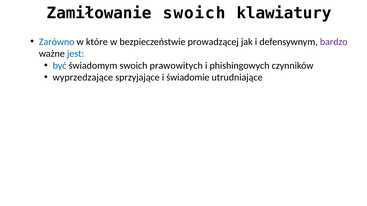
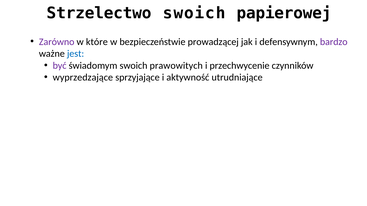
Zamiłowanie: Zamiłowanie -> Strzelectwo (99, 13)
klawiatury: klawiatury -> papierowej (284, 13)
Zarówno colour: blue -> purple (57, 42)
być colour: blue -> purple (60, 66)
phishingowych: phishingowych -> przechwycenie (240, 66)
świadomie: świadomie -> aktywność (188, 78)
